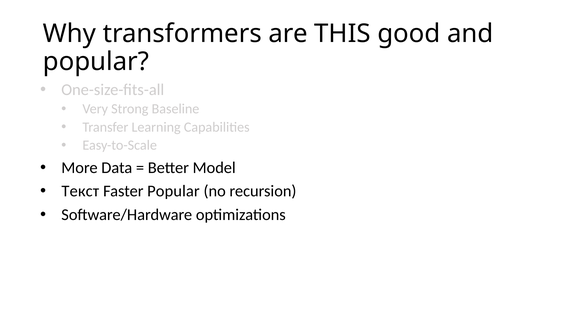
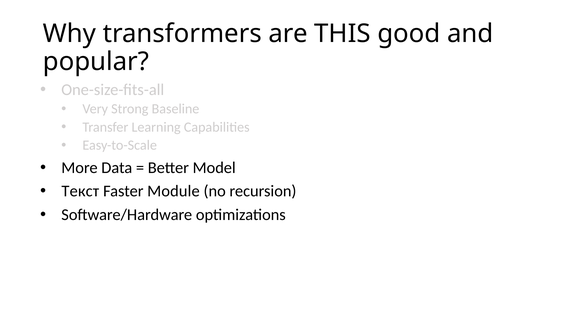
Faster Popular: Popular -> Module (173, 191)
